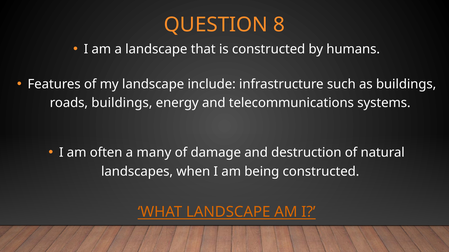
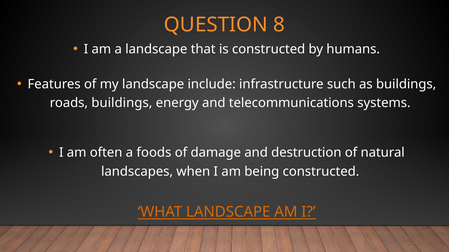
many: many -> foods (154, 153)
